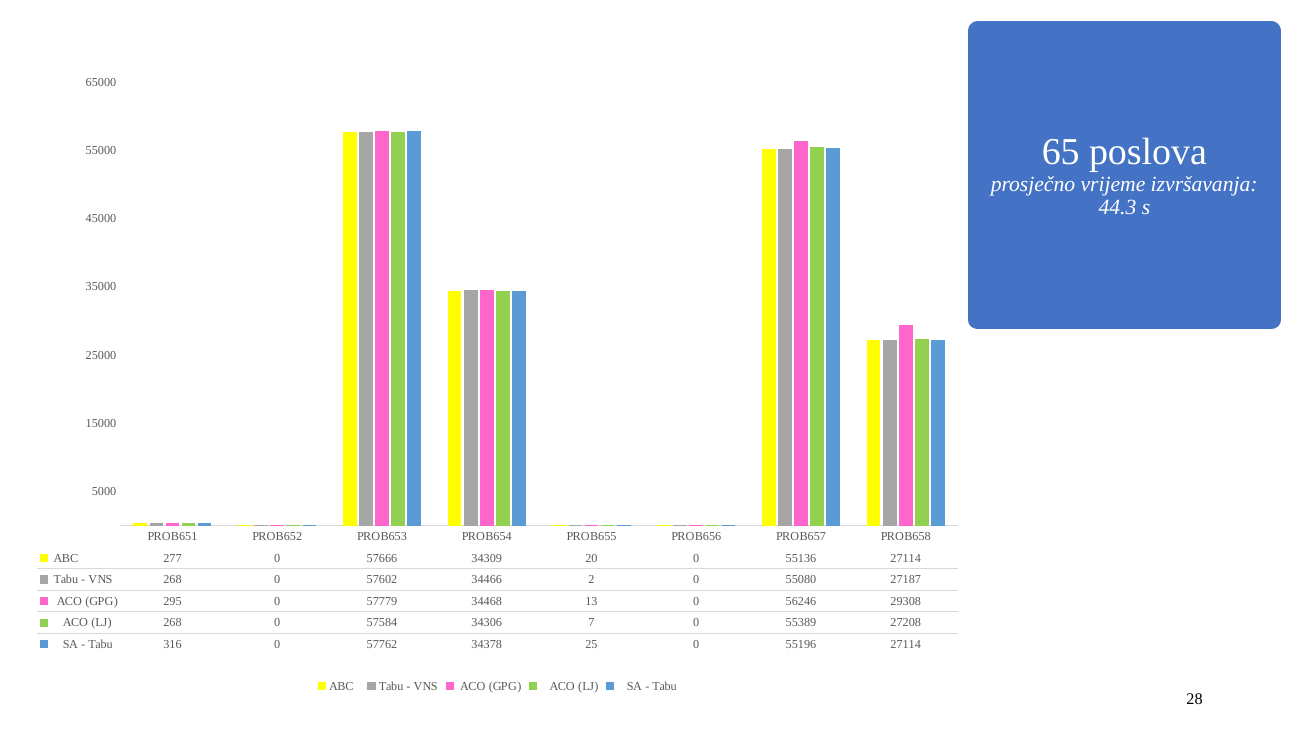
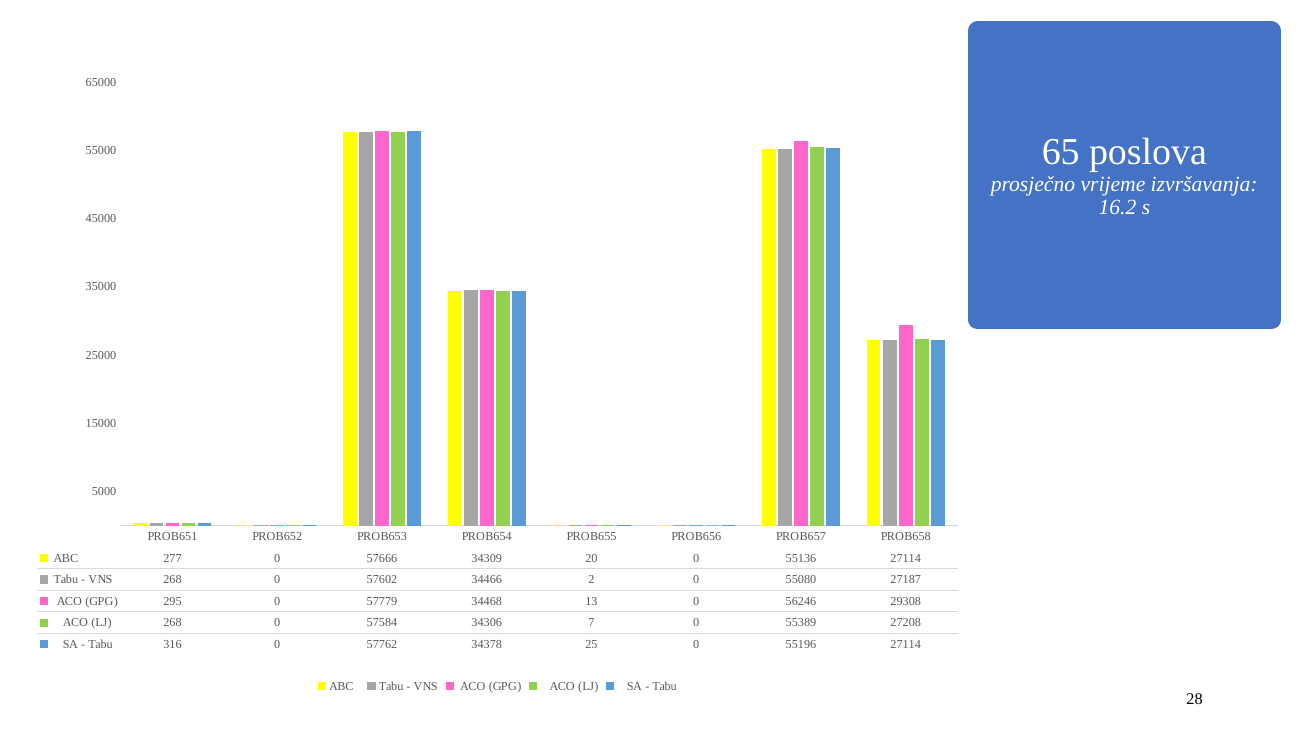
44.3: 44.3 -> 16.2 (1118, 207)
